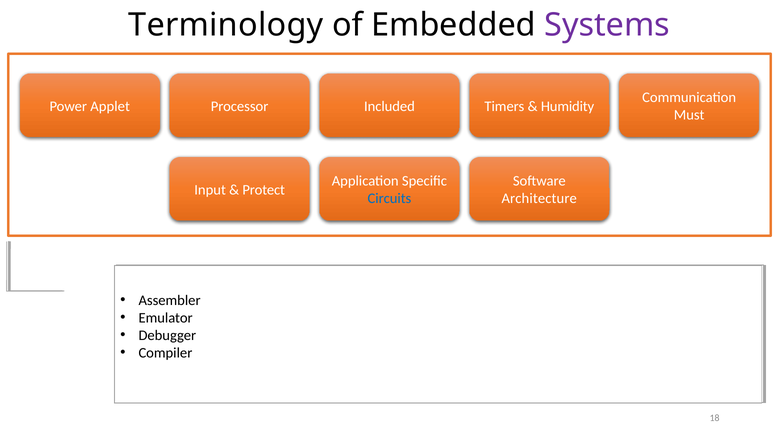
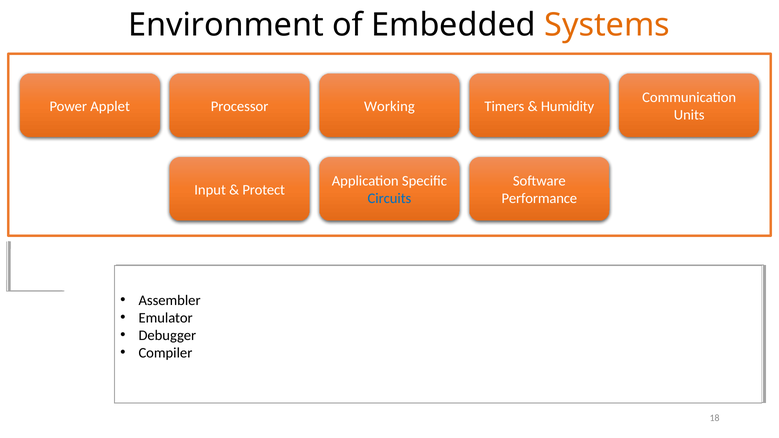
Terminology: Terminology -> Environment (226, 25)
Systems colour: purple -> orange (607, 25)
Included: Included -> Working (389, 106)
Must: Must -> Units (689, 115)
Architecture: Architecture -> Performance (539, 199)
